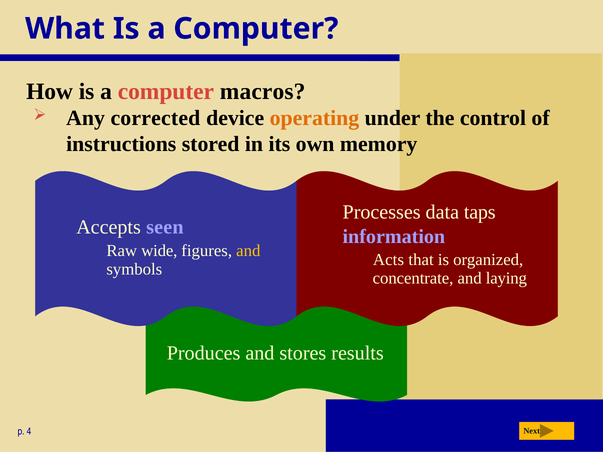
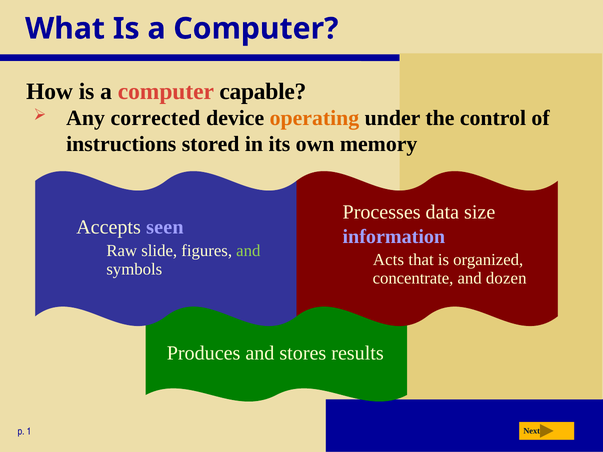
macros: macros -> capable (263, 91)
taps: taps -> size (480, 212)
wide: wide -> slide (159, 251)
and colour: yellow -> light green (248, 251)
laying: laying -> dozen (506, 278)
4: 4 -> 1 (29, 432)
